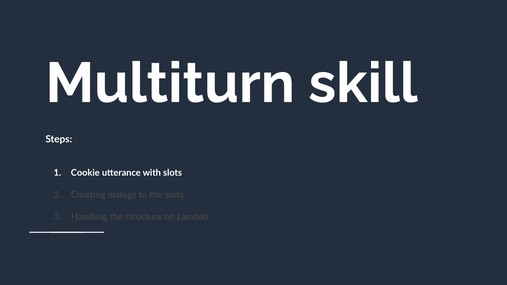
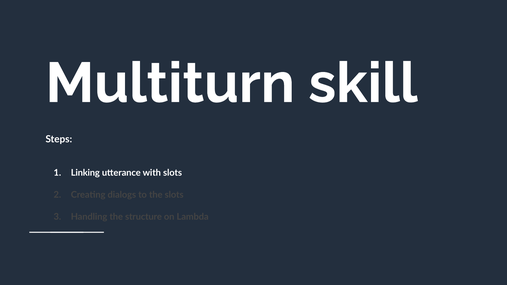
Cookie: Cookie -> Linking (85, 173)
